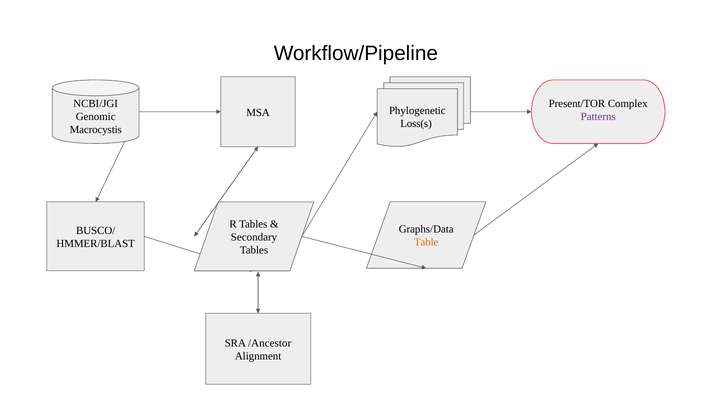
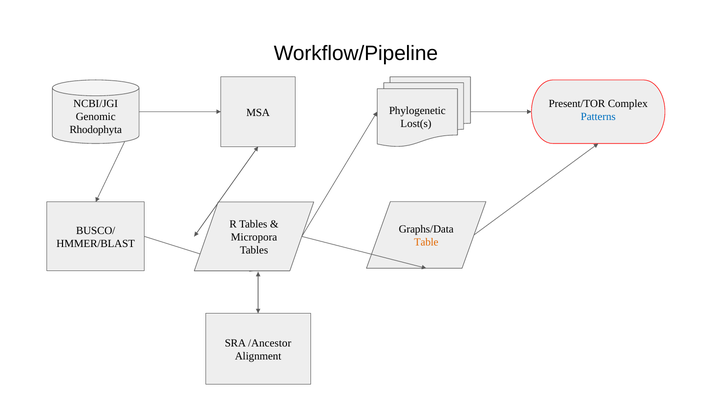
Patterns colour: purple -> blue (598, 117)
Loss(s: Loss(s -> Lost(s (416, 124)
Macrocystis: Macrocystis -> Rhodophyta (96, 130)
Secondary: Secondary -> Micropora (254, 237)
